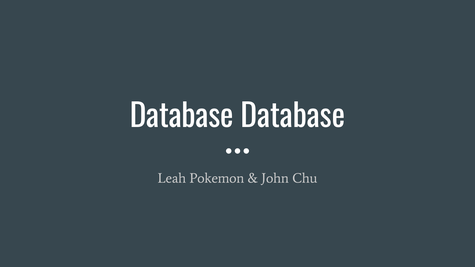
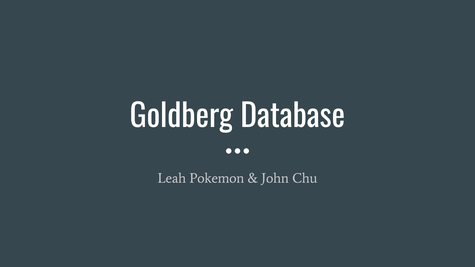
Database: Database -> Goldberg (182, 117)
